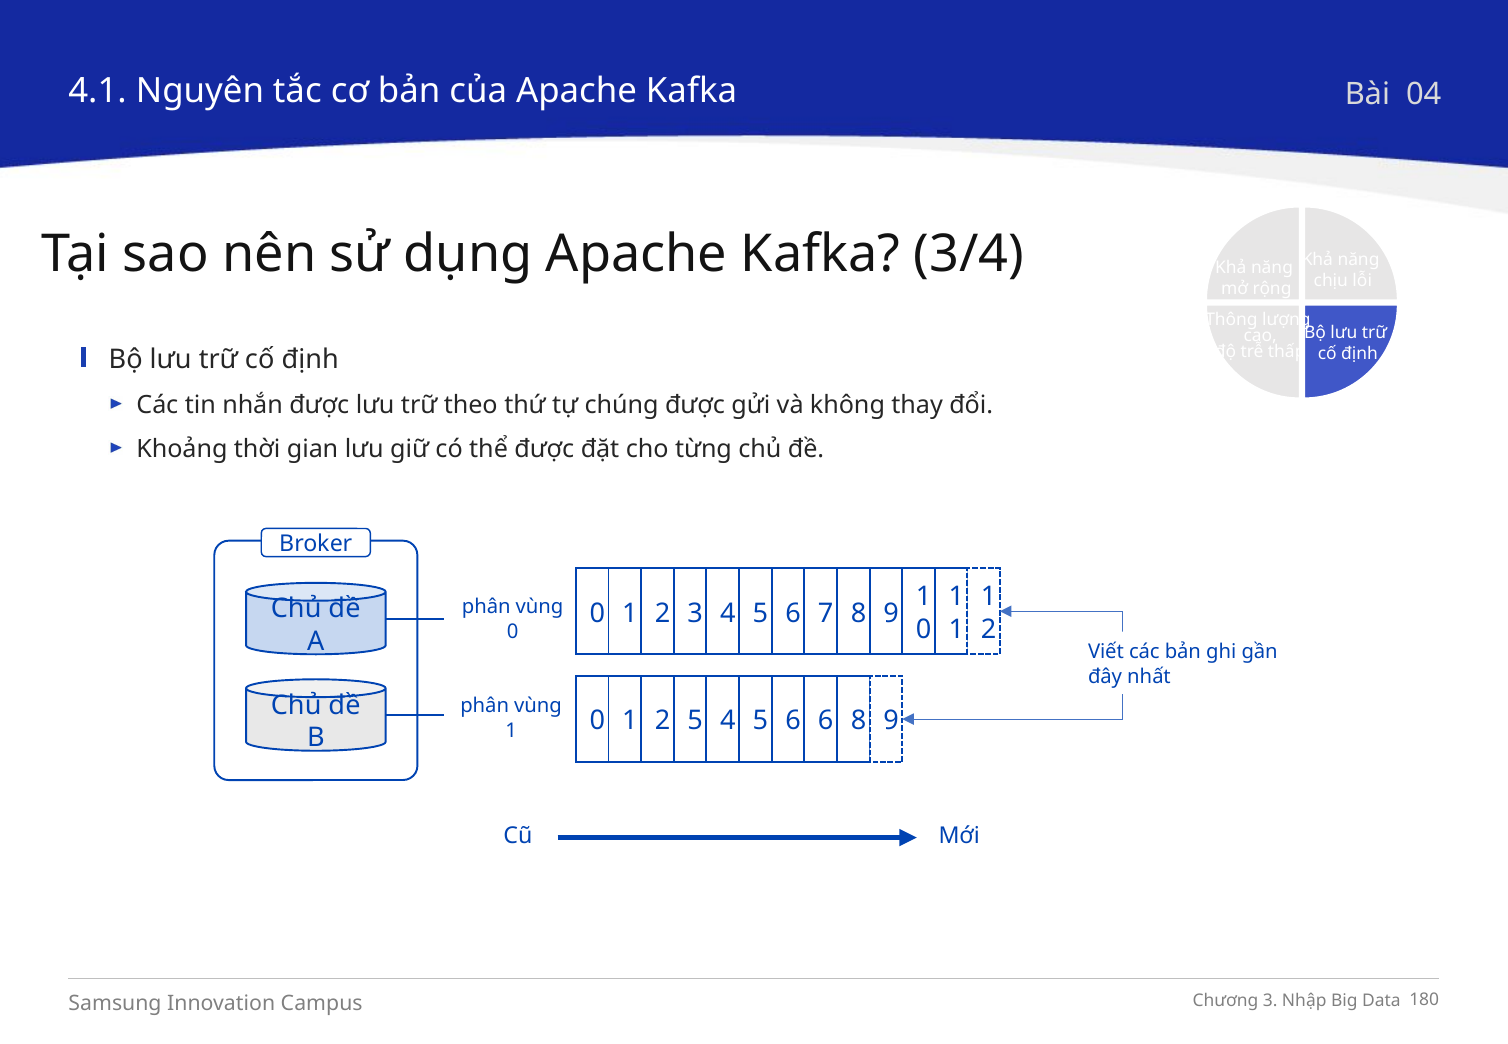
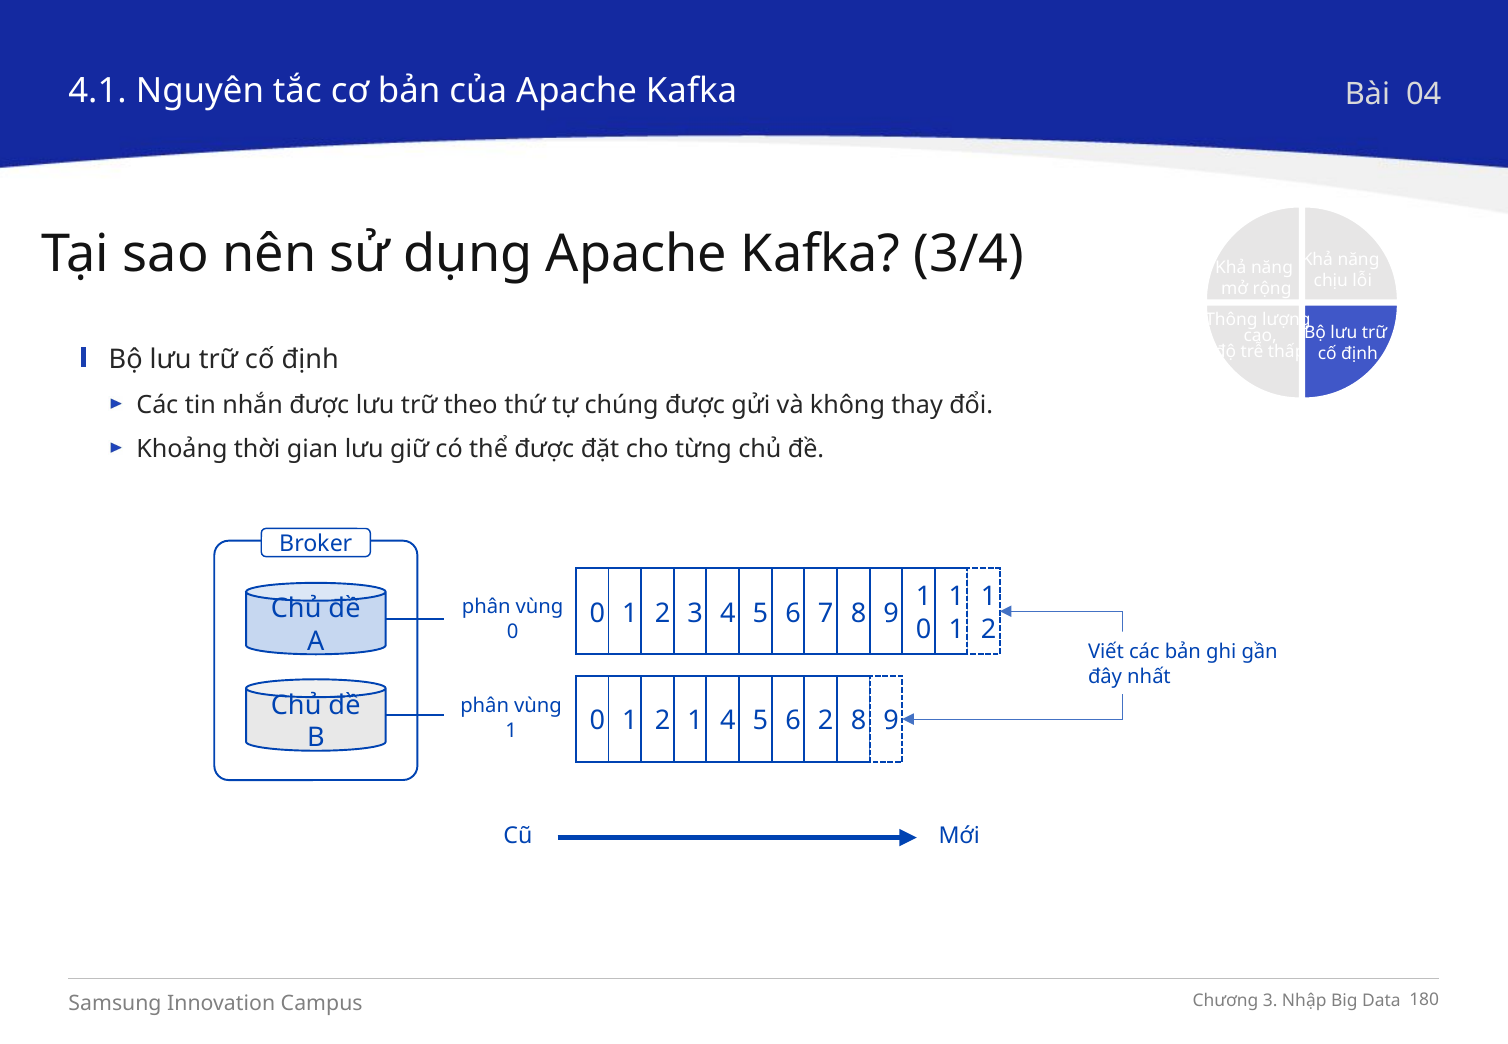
2 5: 5 -> 1 (695, 721)
6 6: 6 -> 2 (826, 721)
